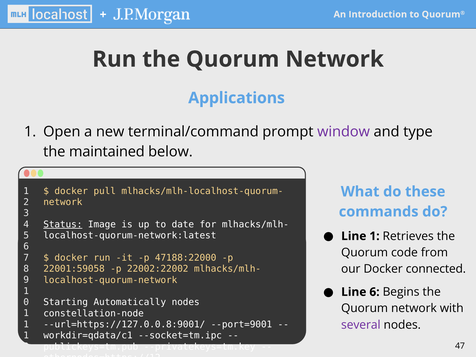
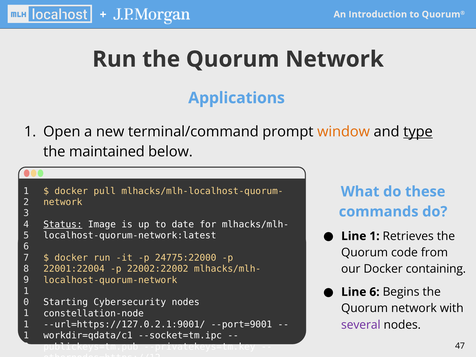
window colour: purple -> orange (344, 132)
type underline: none -> present (418, 132)
47188:22000: 47188:22000 -> 24775:22000 (186, 258)
connected: connected -> containing (436, 269)
22001:59058: 22001:59058 -> 22001:22004 (74, 269)
Automatically: Automatically -> Cybersecurity (130, 302)
--url=https://127.0.0.8:9001/: --url=https://127.0.0.8:9001/ -> --url=https://127.0.2.1:9001/ (124, 324)
